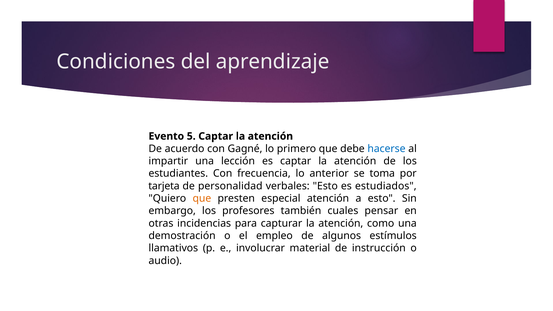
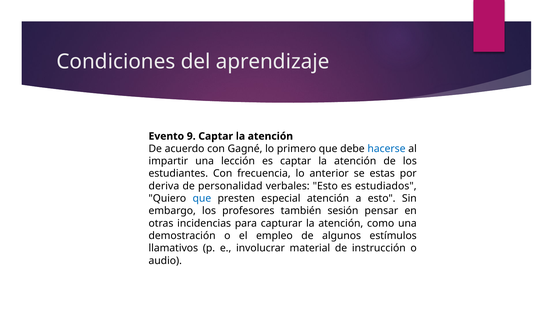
5: 5 -> 9 (191, 136)
toma: toma -> estas (382, 174)
tarjeta: tarjeta -> deriva (164, 186)
que colour: orange -> blue (202, 198)
cuales: cuales -> sesión (343, 211)
